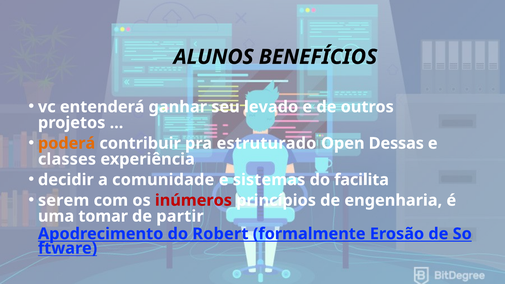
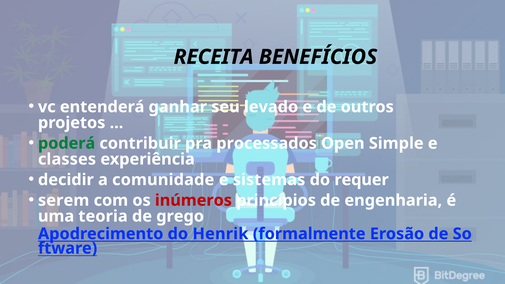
ALUNOS: ALUNOS -> RECEITA (214, 57)
poderá colour: orange -> green (67, 143)
estruturado: estruturado -> processados (267, 143)
Dessas: Dessas -> Simple (396, 143)
facilita: facilita -> requer (362, 180)
tomar: tomar -> teoria (103, 216)
partir: partir -> grego (180, 216)
Robert: Robert -> Henrik (220, 234)
